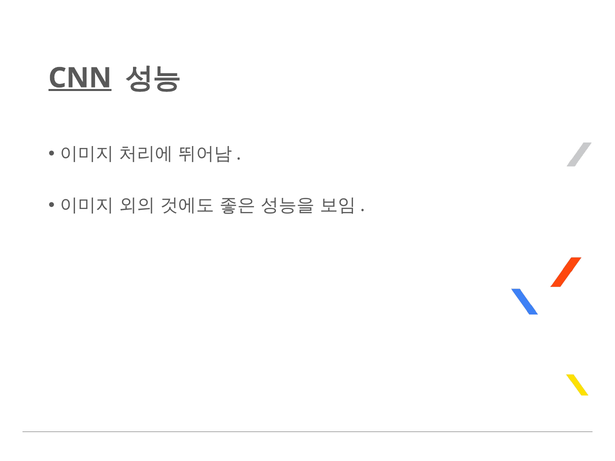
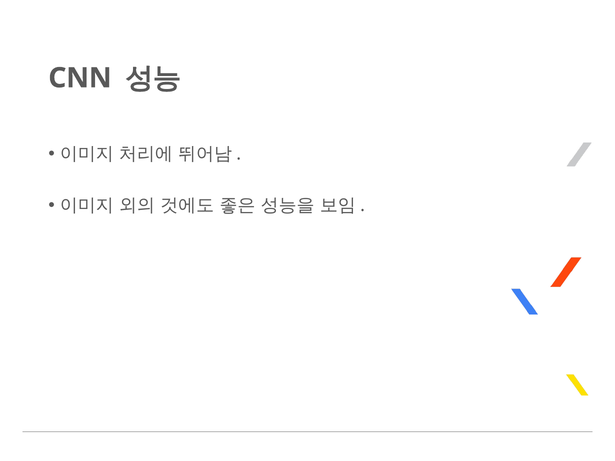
CNN underline: present -> none (80, 78)
